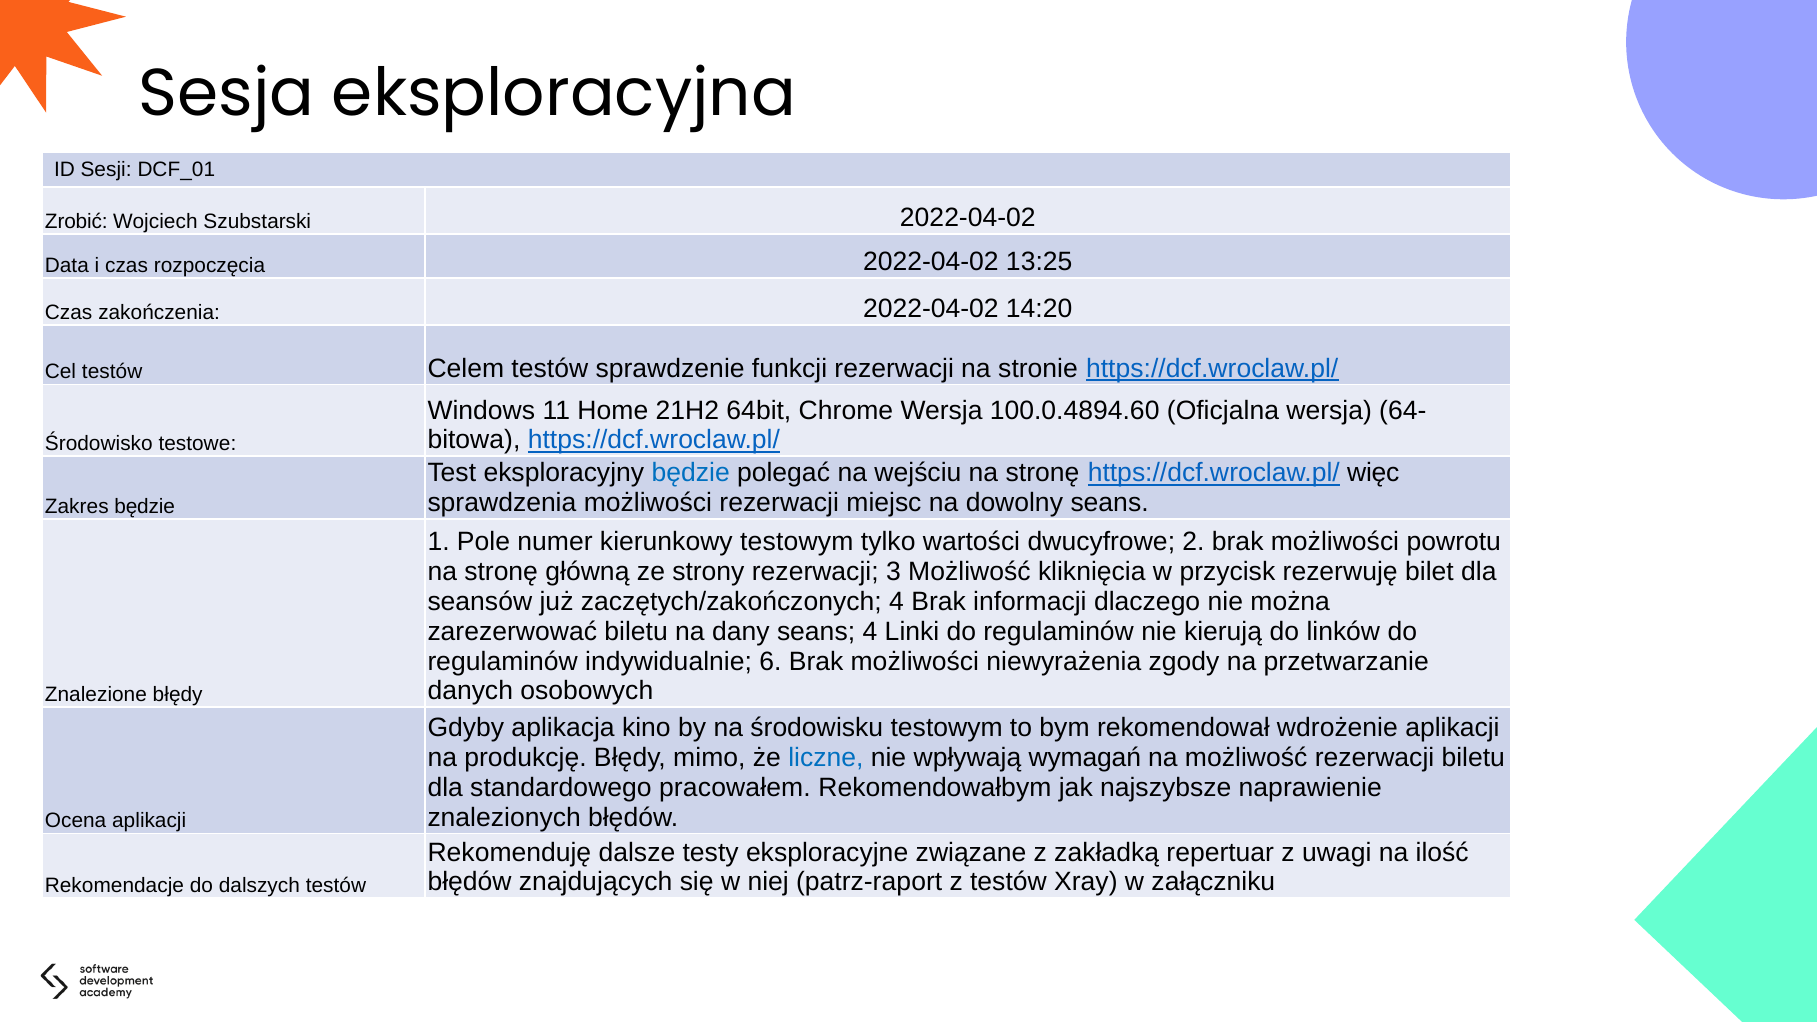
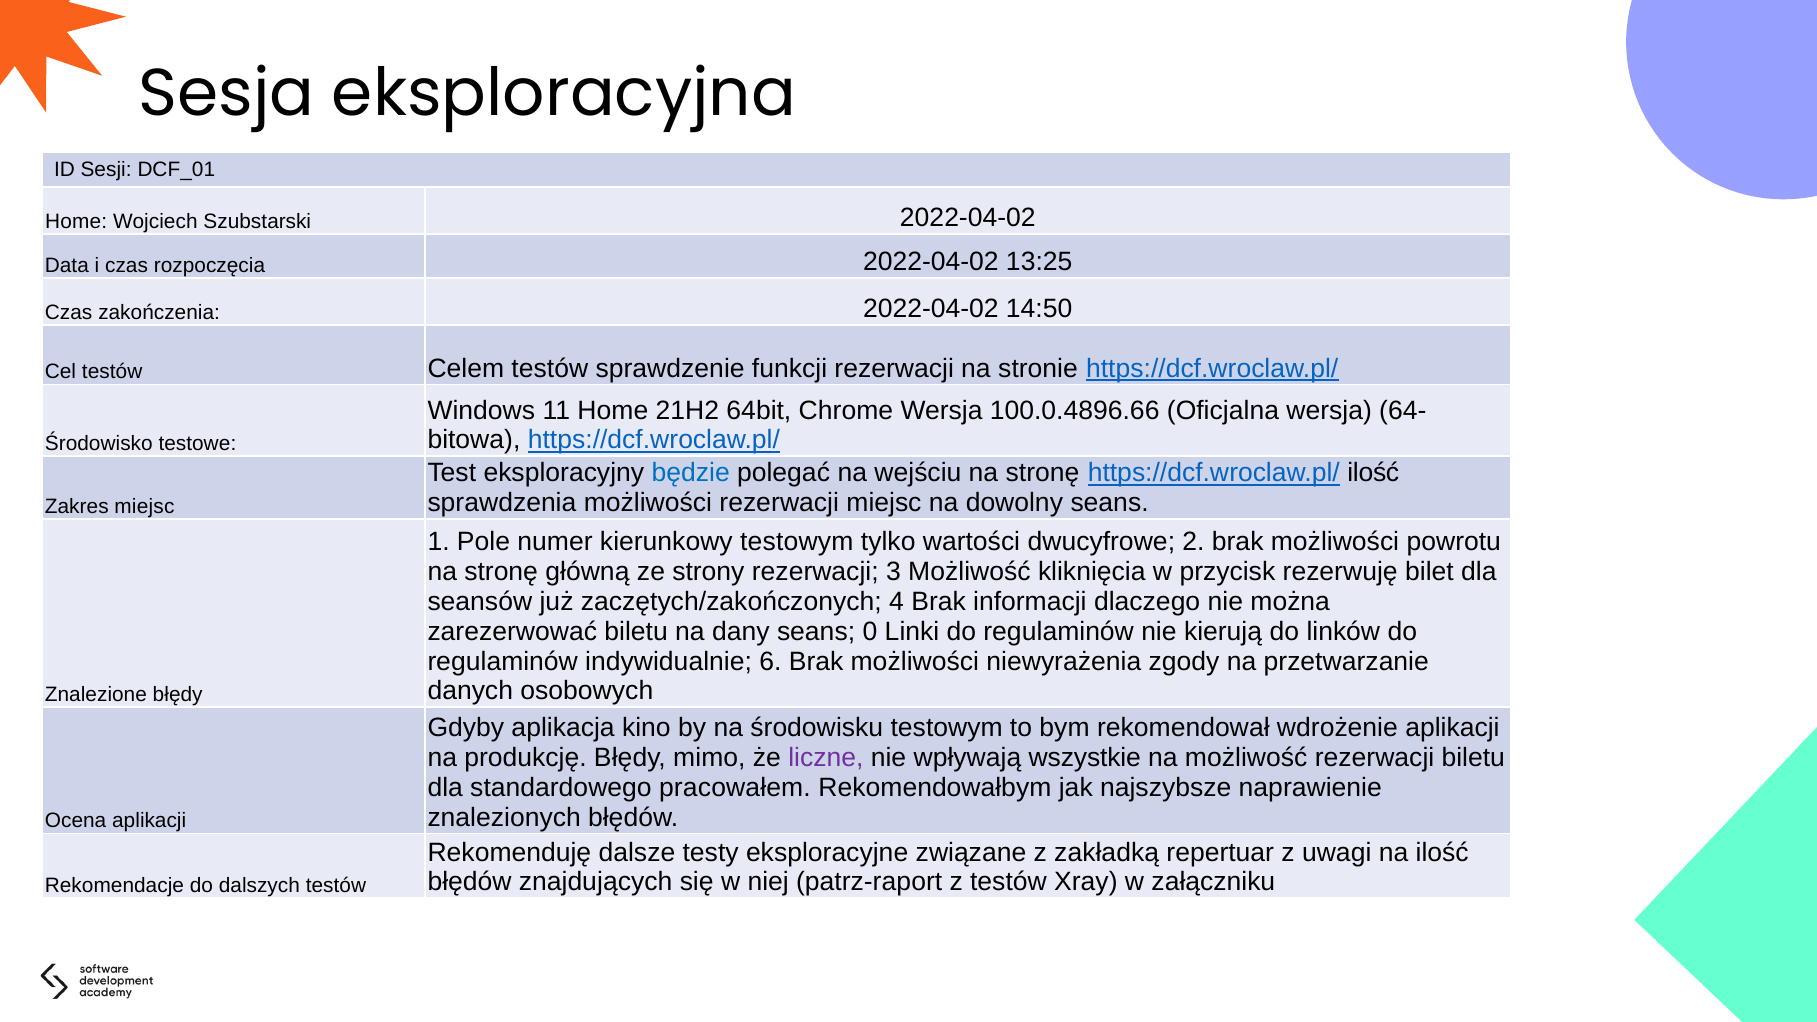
Zrobić: Zrobić -> Home (76, 221)
14:20: 14:20 -> 14:50 (1039, 309)
100.0.4894.60: 100.0.4894.60 -> 100.0.4896.66 (1075, 410)
https://dcf.wroclaw.pl/ więc: więc -> ilość (1373, 473)
Zakres będzie: będzie -> miejsc (144, 506)
seans 4: 4 -> 0 (870, 632)
liczne colour: blue -> purple (826, 758)
wymagań: wymagań -> wszystkie (1085, 758)
